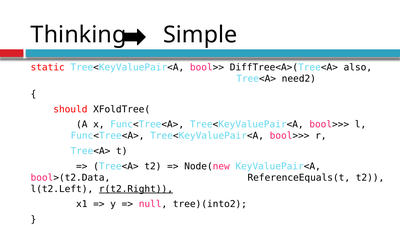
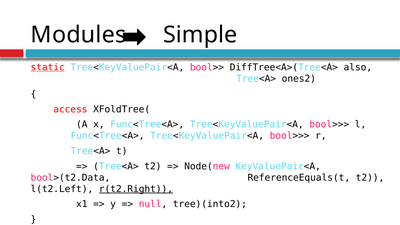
Thinking: Thinking -> Modules (79, 35)
static underline: none -> present (48, 67)
need2: need2 -> ones2 (299, 79)
should: should -> access (70, 109)
